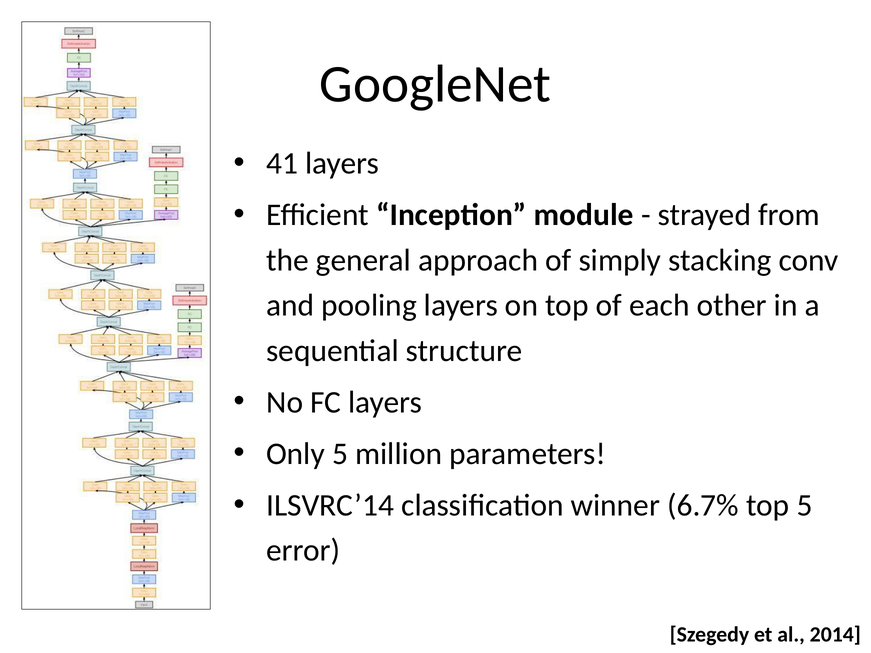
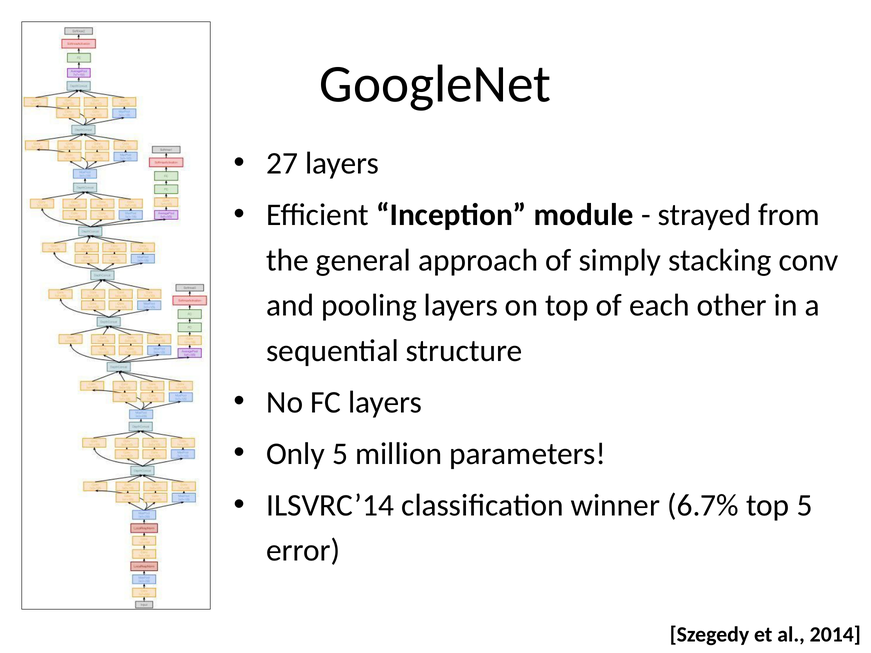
41: 41 -> 27 (282, 164)
